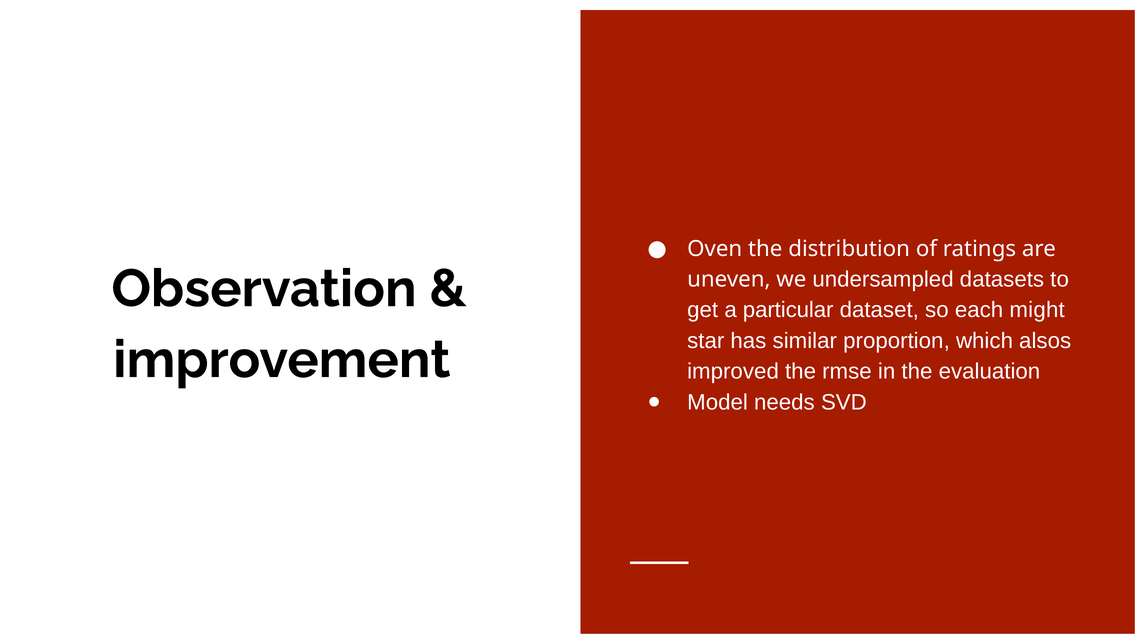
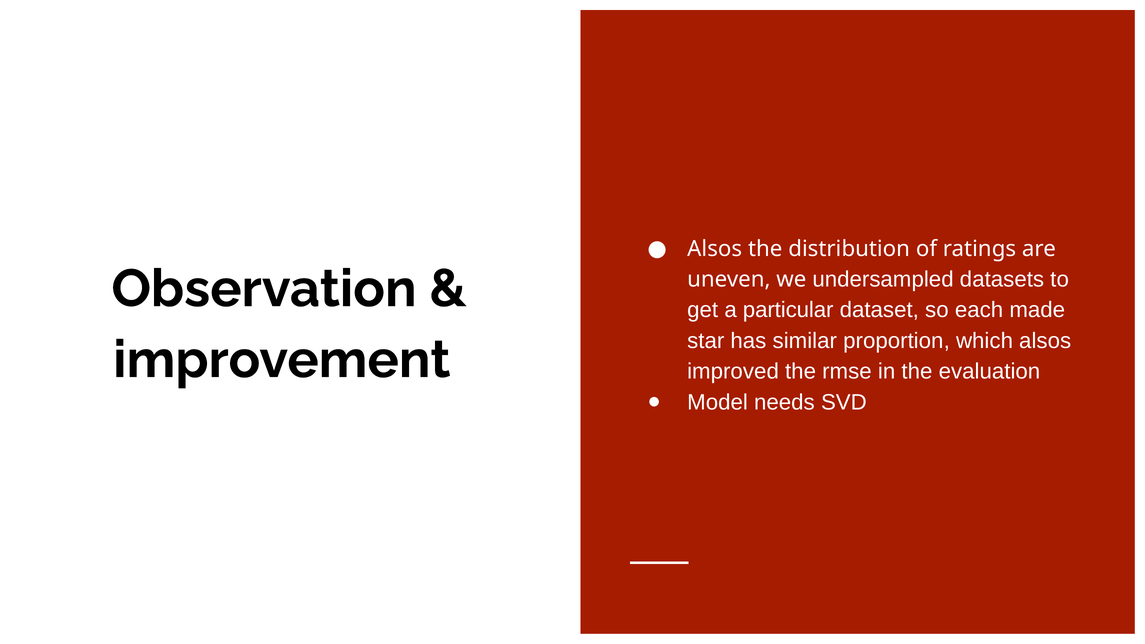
Oven: Oven -> Alsos (715, 249)
might: might -> made (1037, 310)
